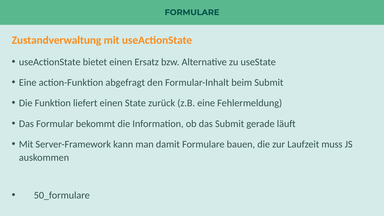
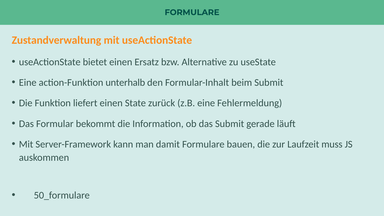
abgefragt: abgefragt -> unterhalb (125, 83)
